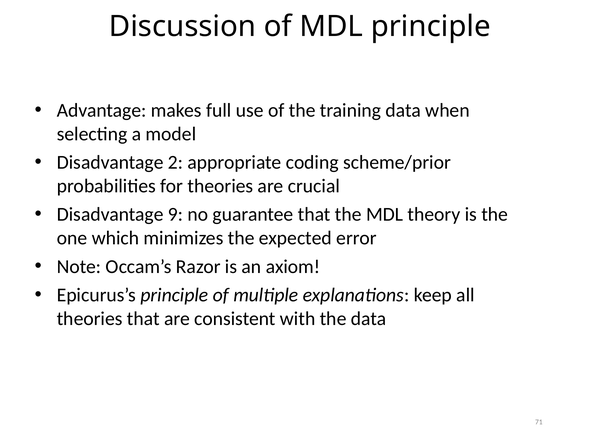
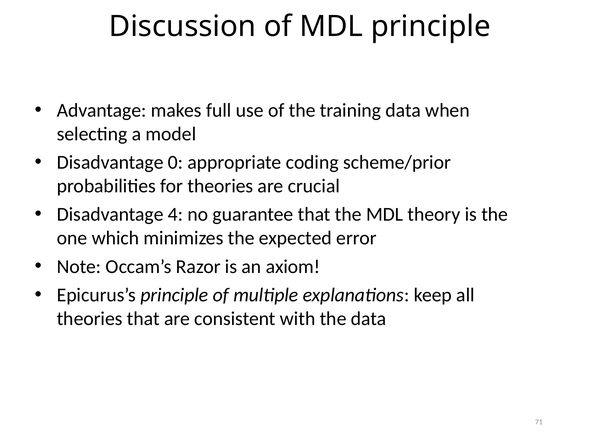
2: 2 -> 0 (176, 162)
9: 9 -> 4 (176, 214)
